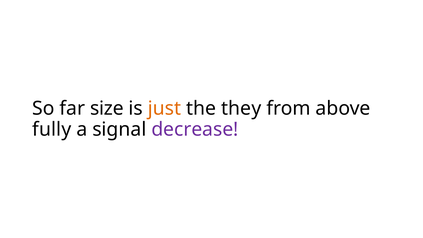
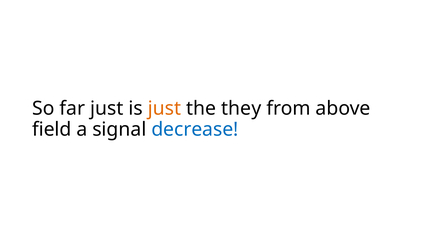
far size: size -> just (107, 108)
fully: fully -> field (52, 129)
decrease colour: purple -> blue (195, 129)
